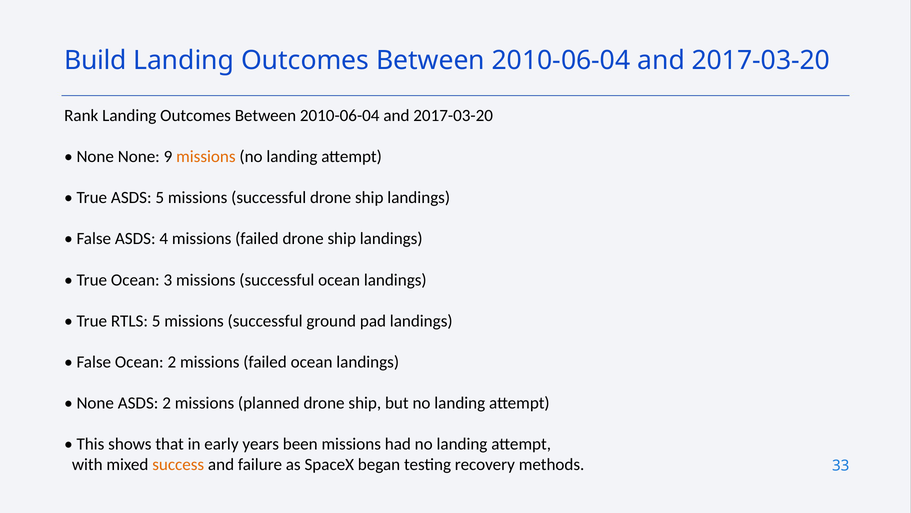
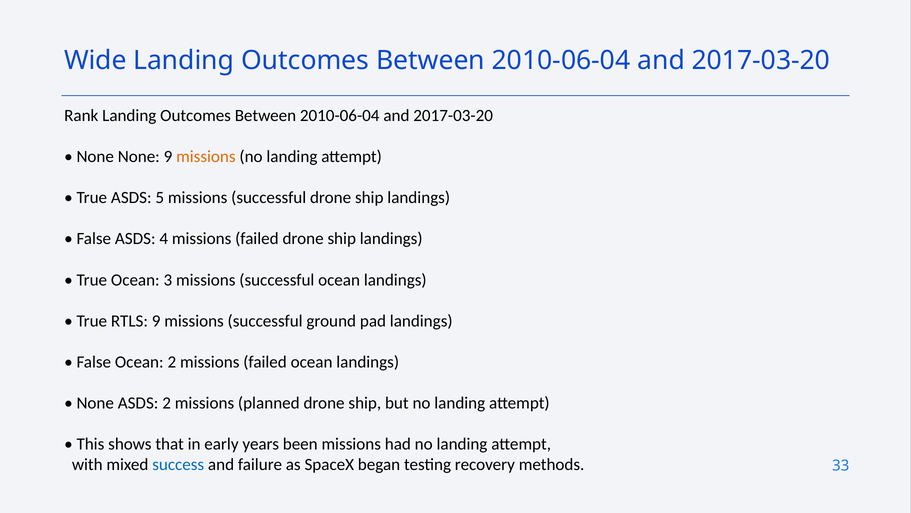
Build: Build -> Wide (95, 61)
RTLS 5: 5 -> 9 (156, 321)
success colour: orange -> blue (178, 464)
